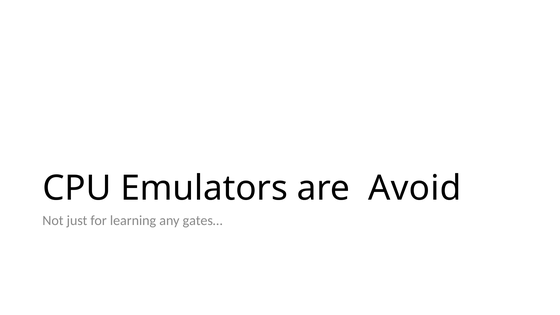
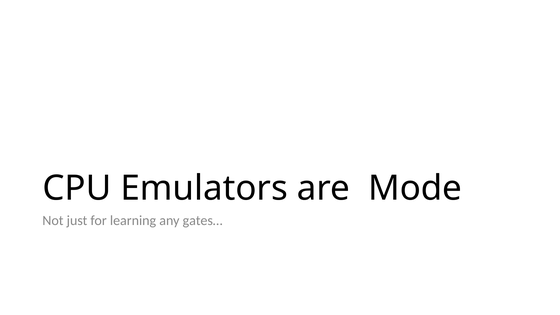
Avoid: Avoid -> Mode (415, 188)
